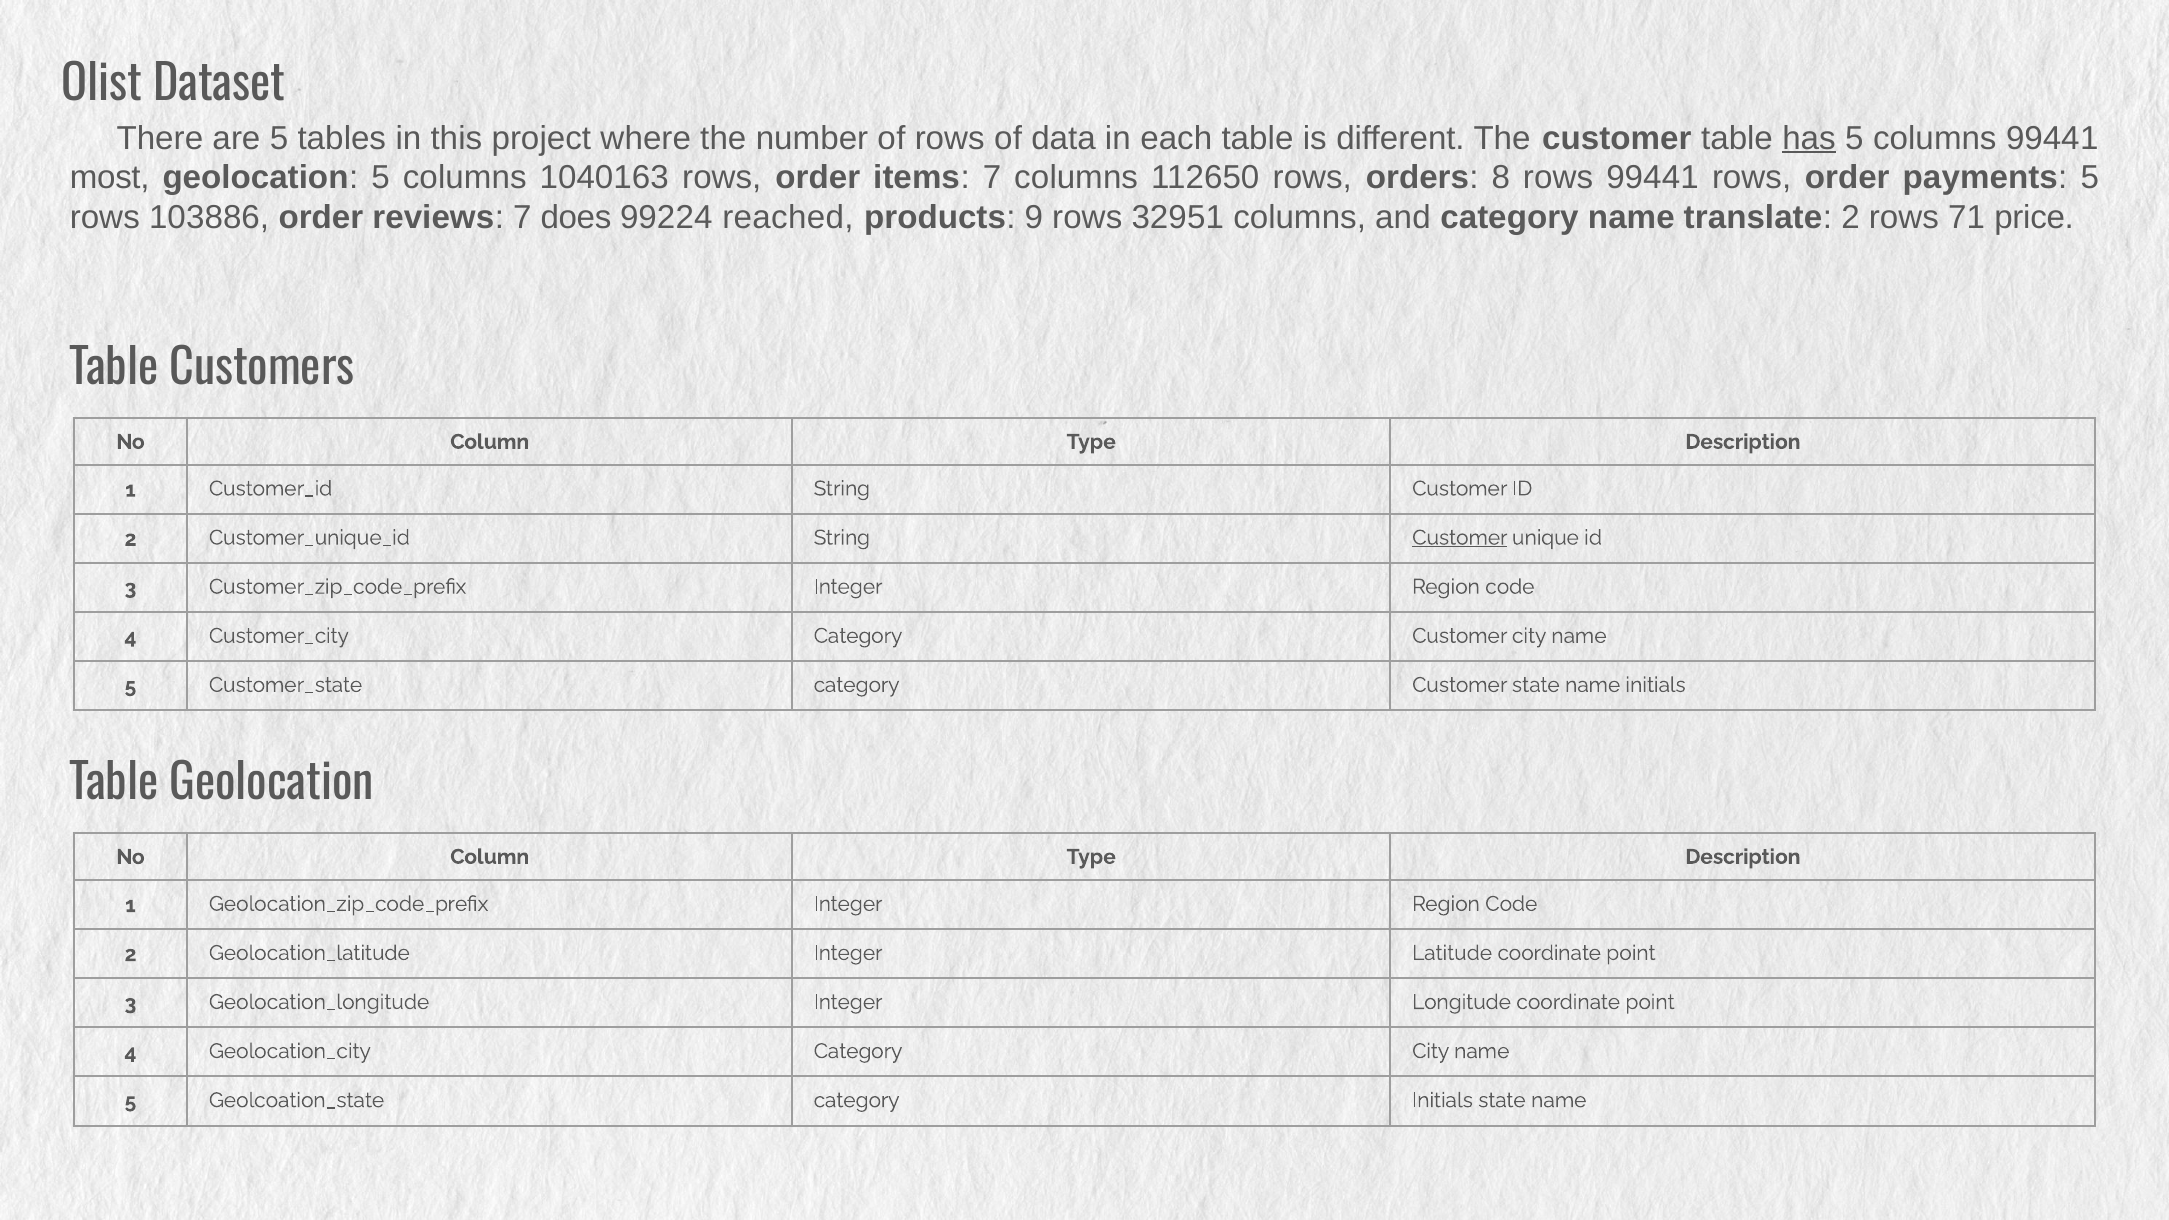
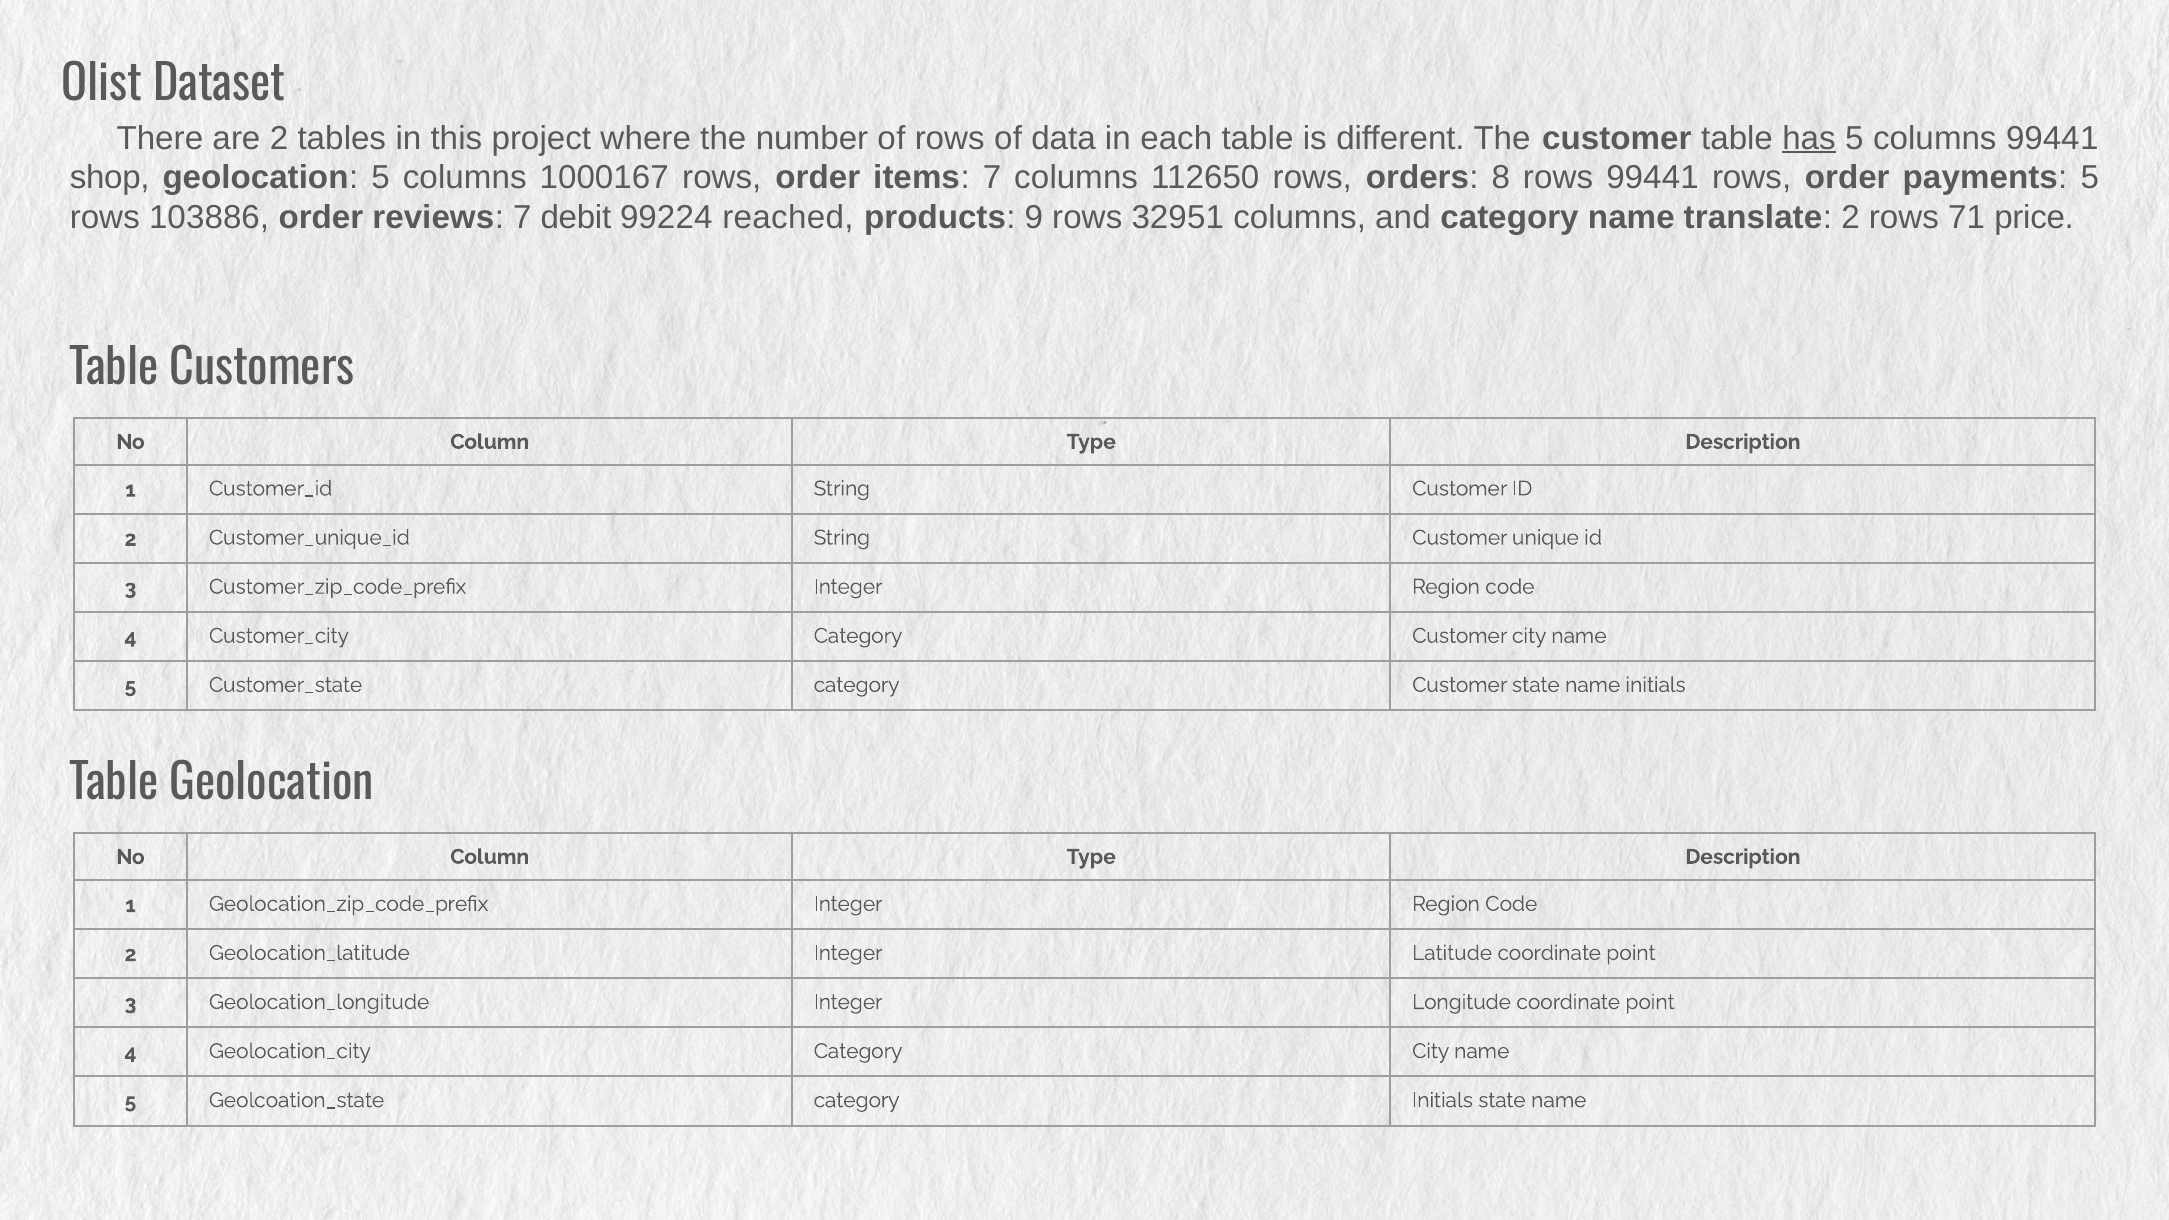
are 5: 5 -> 2 (279, 138)
most: most -> shop (110, 178)
1040163: 1040163 -> 1000167 (604, 178)
does: does -> debit (576, 218)
Customer underline: present -> none (1460, 538)
